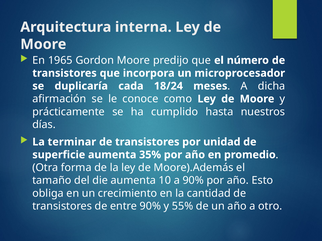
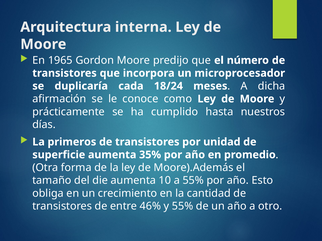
terminar: terminar -> primeros (72, 142)
a 90%: 90% -> 55% (193, 181)
entre 90%: 90% -> 46% (150, 207)
